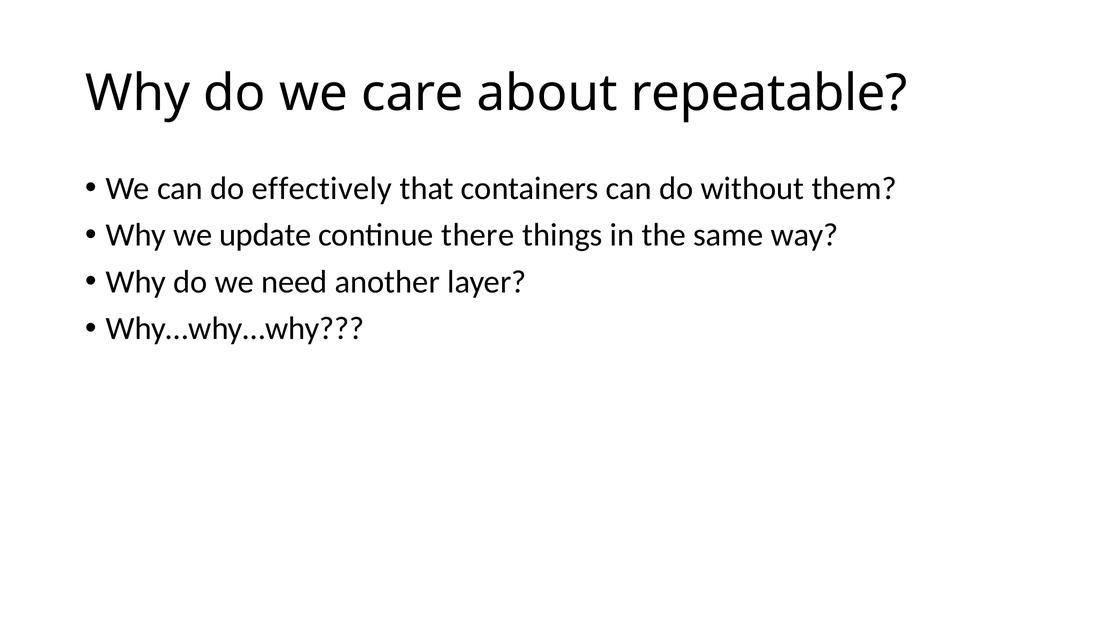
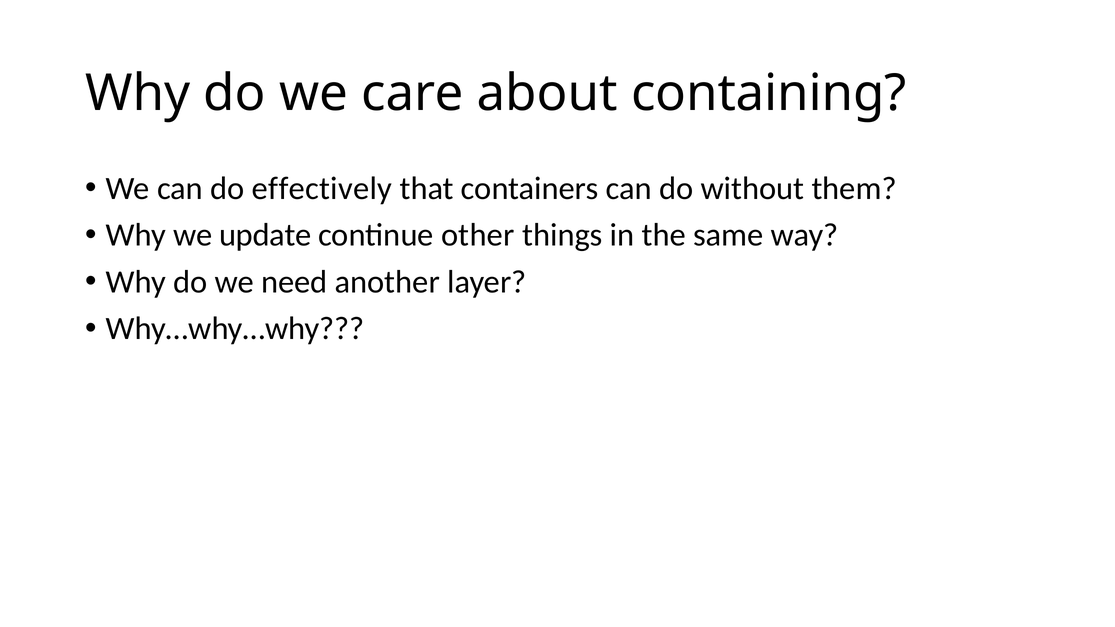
repeatable: repeatable -> containing (769, 94)
there: there -> other (478, 235)
